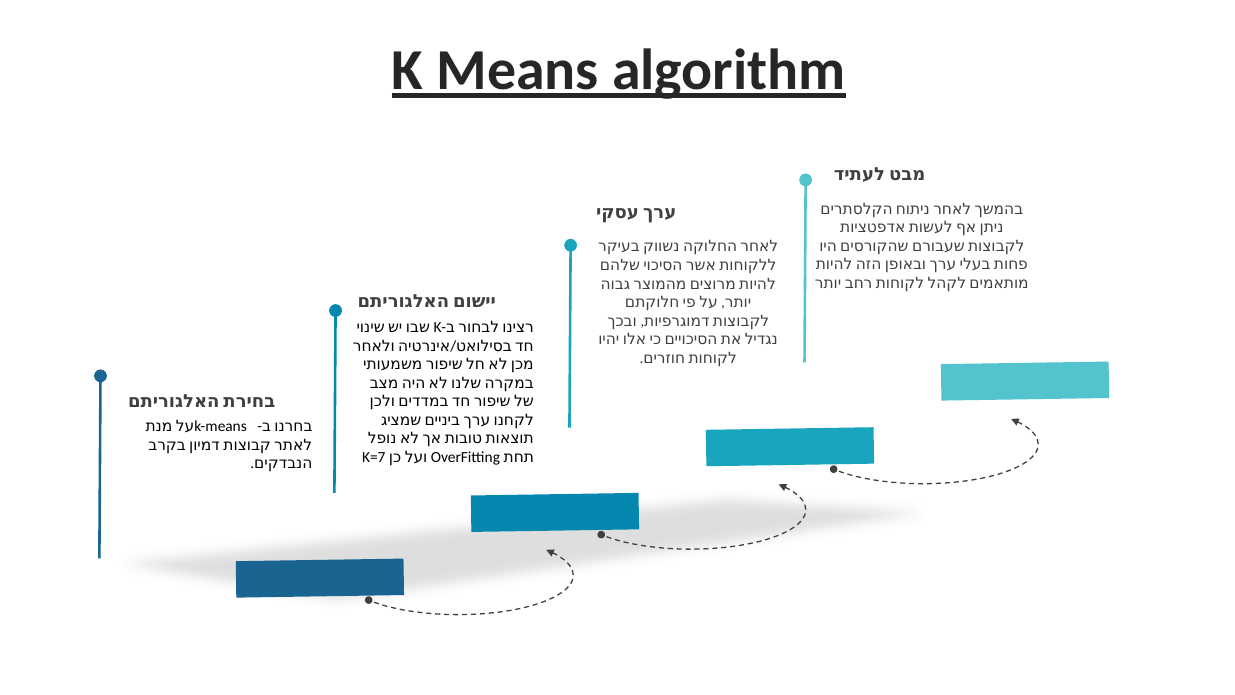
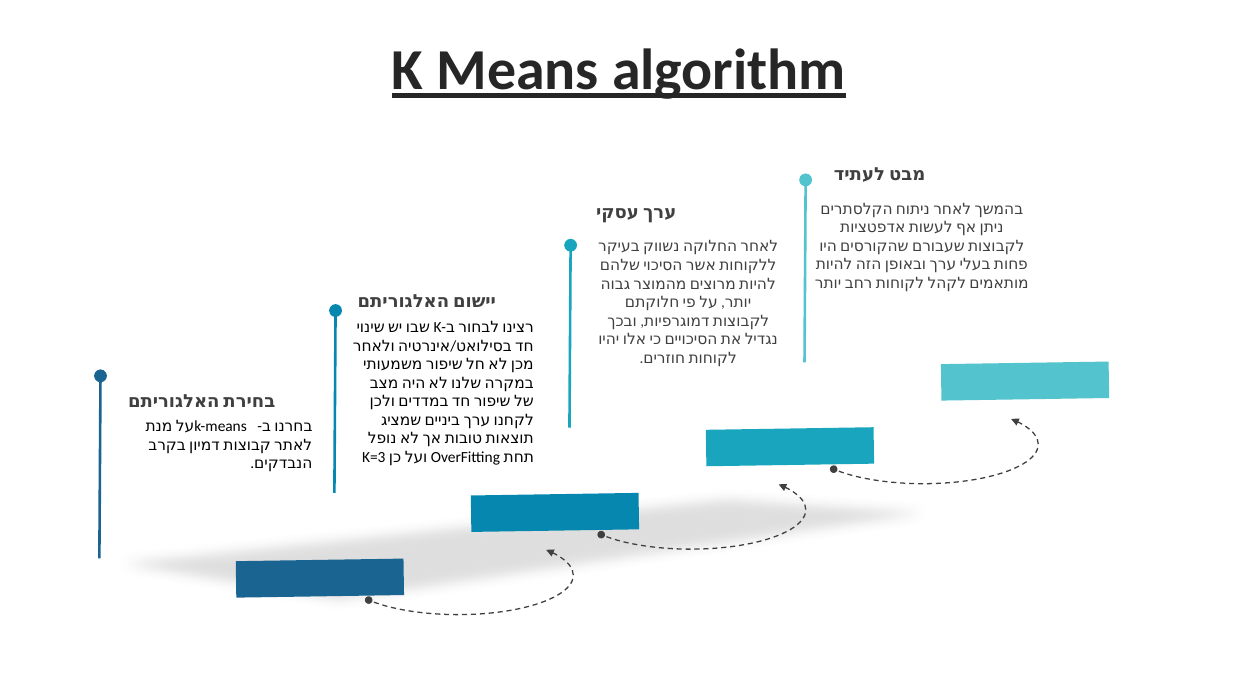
K=7: K=7 -> K=3 (374, 457)
